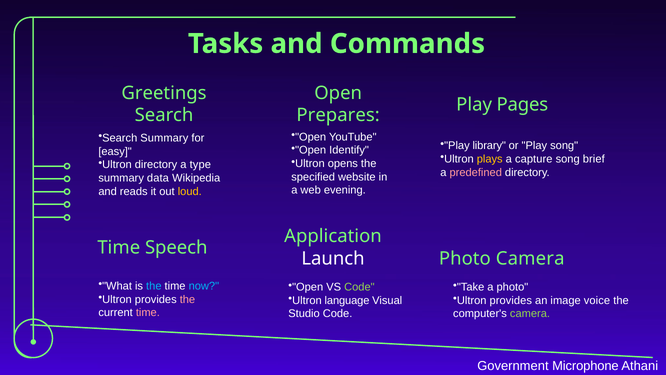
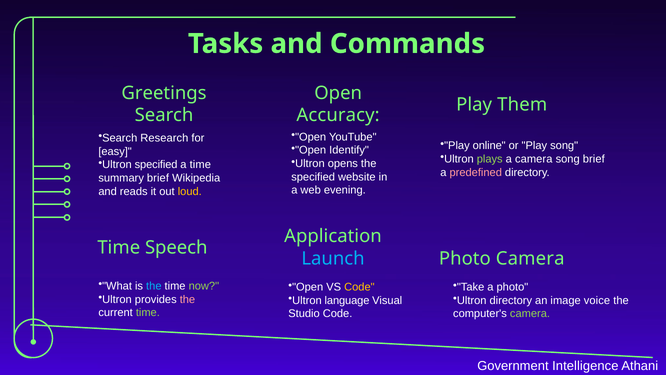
Pages: Pages -> Them (522, 105)
Prepares: Prepares -> Accuracy (338, 115)
Search Summary: Summary -> Research (164, 138)
library: library -> online (489, 146)
plays colour: yellow -> light green (490, 159)
a capture: capture -> camera (534, 159)
Ultron directory: directory -> specified (156, 165)
a type: type -> time (200, 165)
summary data: data -> brief (158, 178)
Launch colour: white -> light blue (333, 258)
now colour: light blue -> light green (204, 286)
Code colour: light green -> yellow (359, 287)
provides: provides -> directory (511, 300)
time colour: pink -> light green (148, 312)
Microphone: Microphone -> Intelligence (585, 365)
